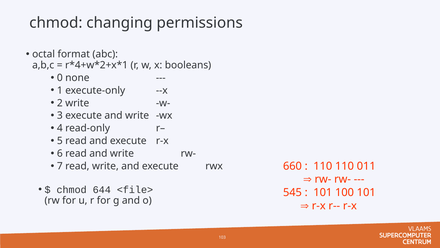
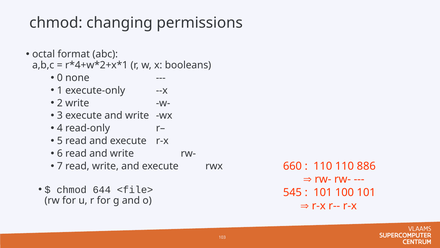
011: 011 -> 886 (366, 166)
